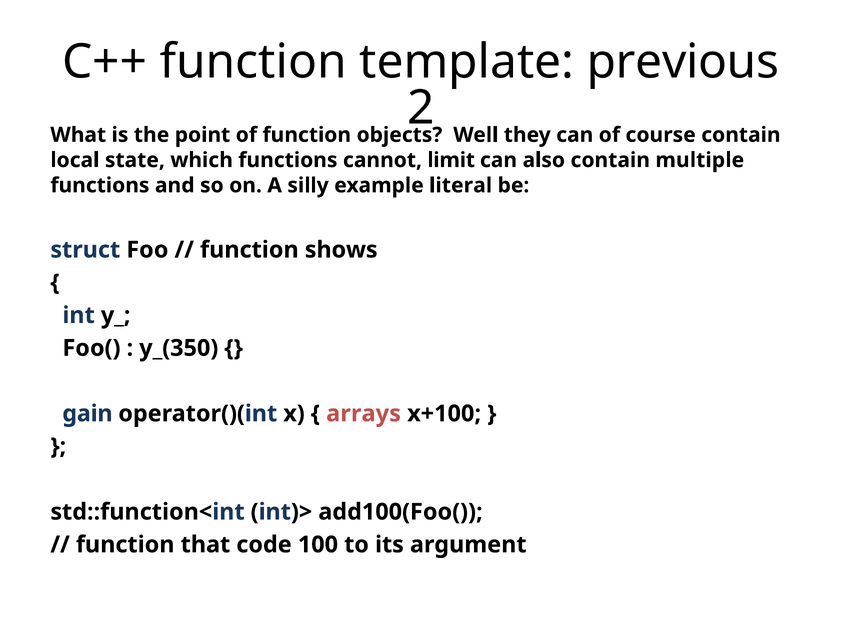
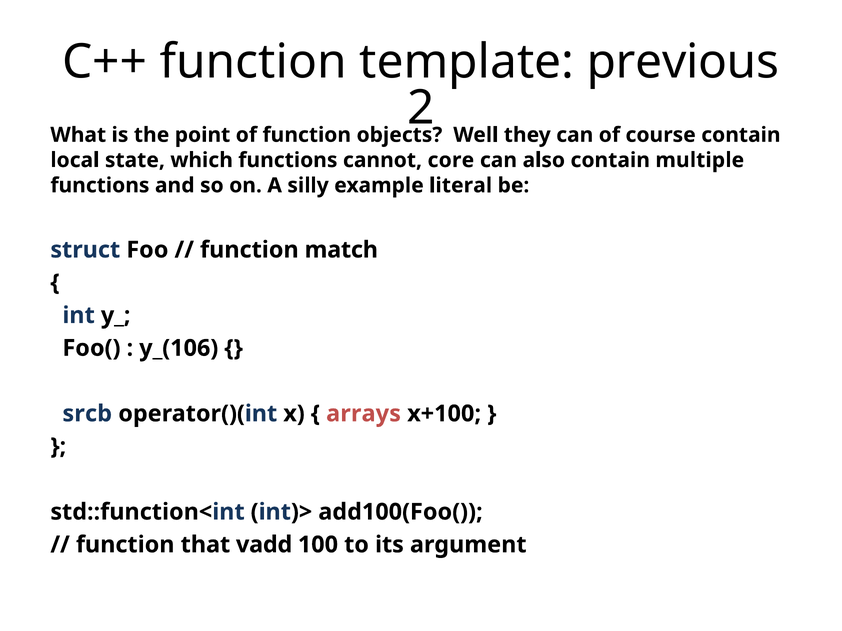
limit: limit -> core (451, 160)
shows: shows -> match (341, 250)
y_(350: y_(350 -> y_(106 (179, 348)
gain: gain -> srcb (87, 414)
code: code -> vadd (264, 545)
